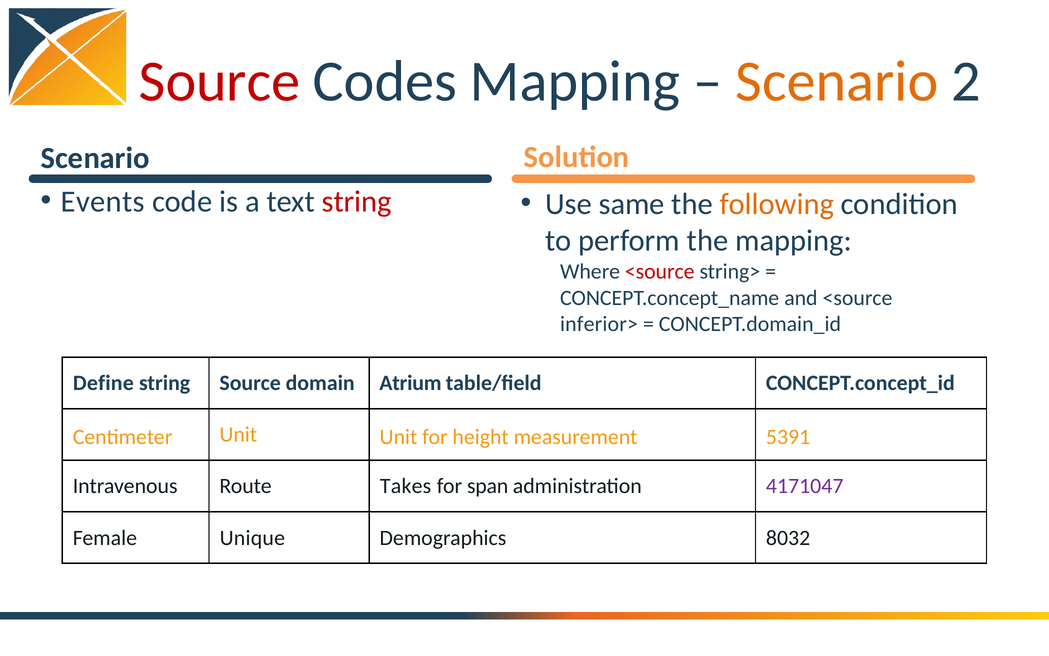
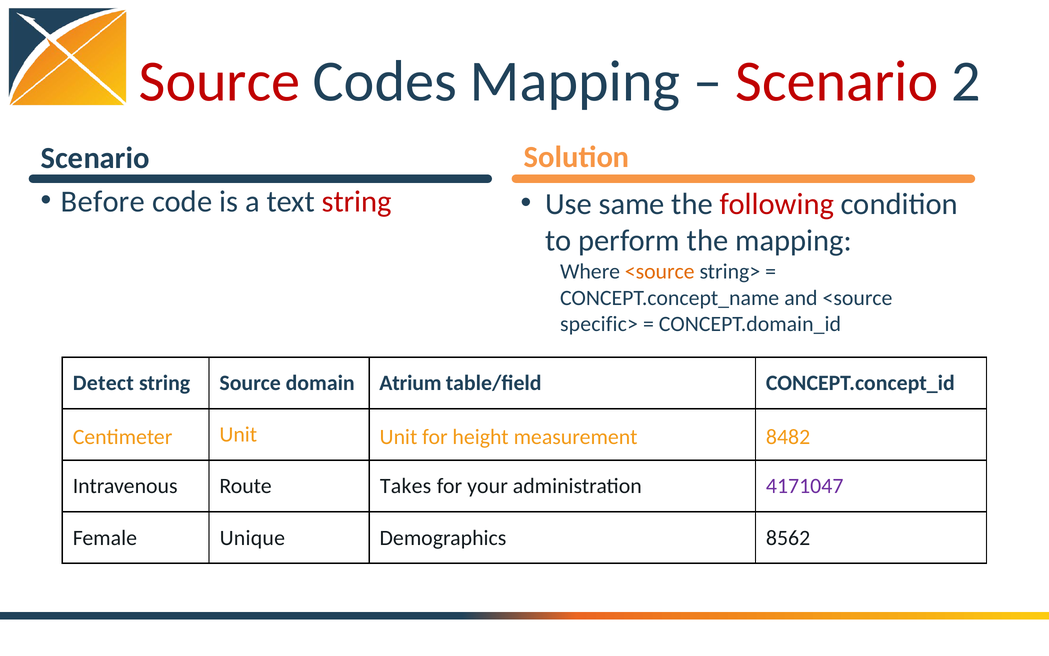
Scenario colour: orange -> red (837, 82)
Events: Events -> Before (103, 201)
following colour: orange -> red (777, 204)
<source colour: red -> orange (660, 272)
inferior>: inferior> -> specific> (599, 324)
Define: Define -> Detect (103, 383)
5391: 5391 -> 8482 (788, 437)
span: span -> your (488, 486)
8032: 8032 -> 8562 (788, 537)
